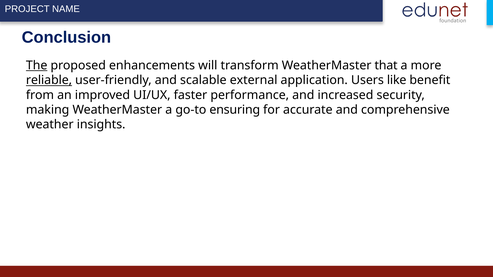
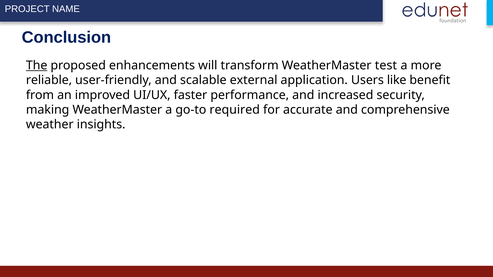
that: that -> test (386, 66)
reliable underline: present -> none (49, 80)
ensuring: ensuring -> required (235, 110)
